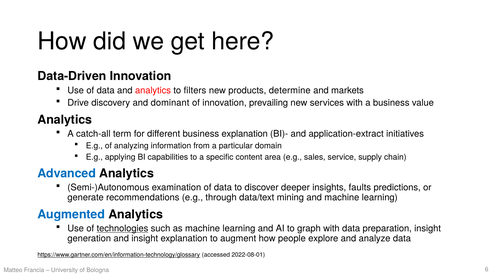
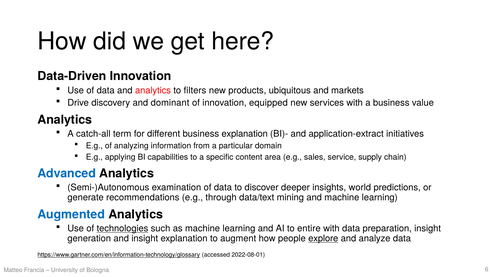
determine: determine -> ubiquitous (290, 90)
prevailing: prevailing -> equipped (268, 103)
faults: faults -> world (360, 187)
graph: graph -> entire (309, 228)
explore underline: none -> present (323, 238)
